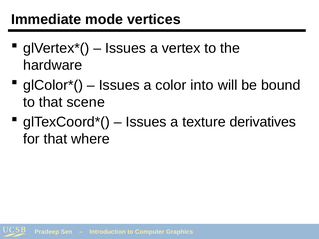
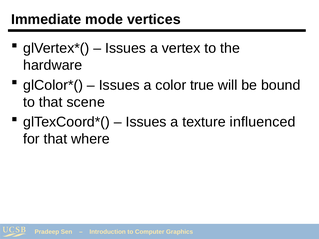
into: into -> true (202, 85)
derivatives: derivatives -> influenced (263, 122)
